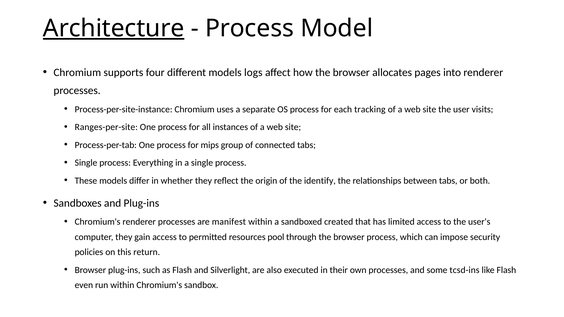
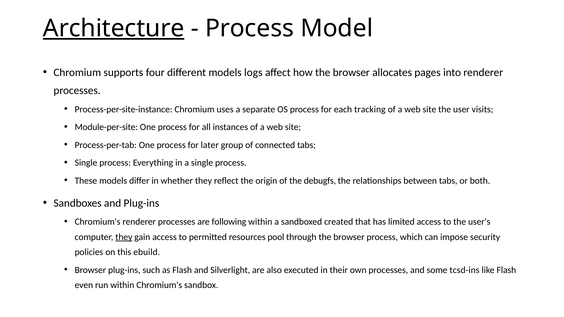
Ranges-per-site: Ranges-per-site -> Module-per-site (106, 127)
mips: mips -> later (210, 145)
identify: identify -> debugfs (320, 181)
manifest: manifest -> following (229, 222)
they underline: none -> present (124, 237)
return: return -> ebuild (147, 252)
